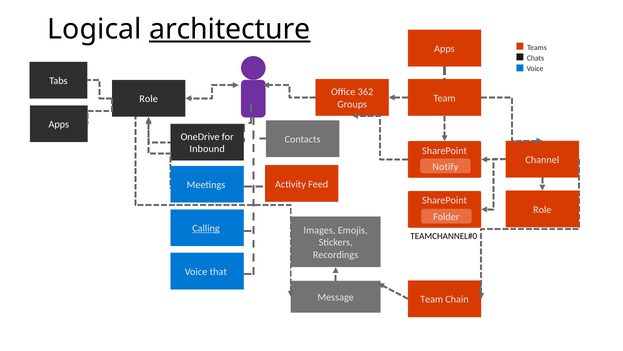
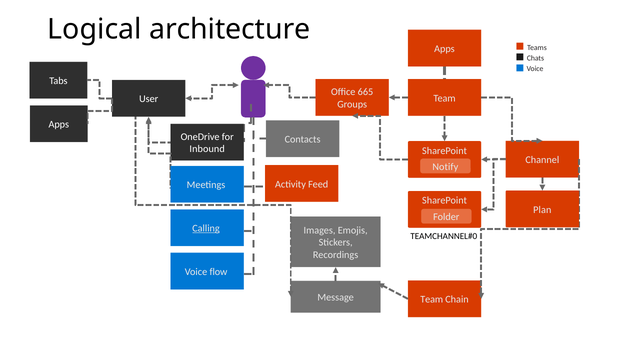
architecture underline: present -> none (230, 29)
362: 362 -> 665 (365, 92)
Role: Role -> User (149, 99)
Role: Role -> Plan (542, 209)
that: that -> flow (218, 271)
